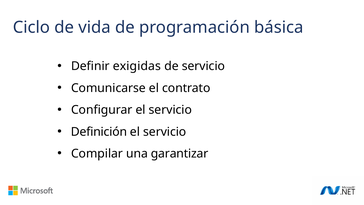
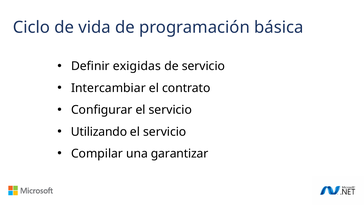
Comunicarse: Comunicarse -> Intercambiar (108, 88)
Definición: Definición -> Utilizando (99, 132)
